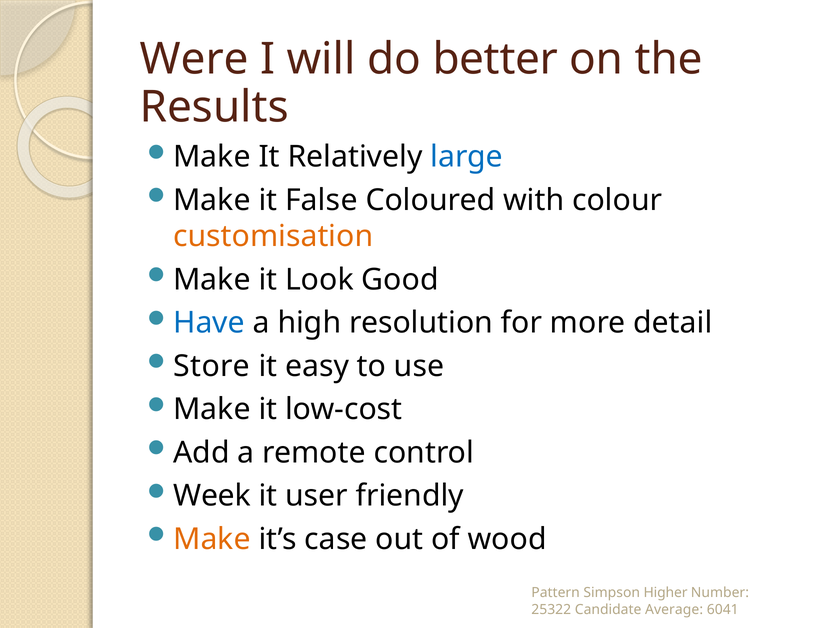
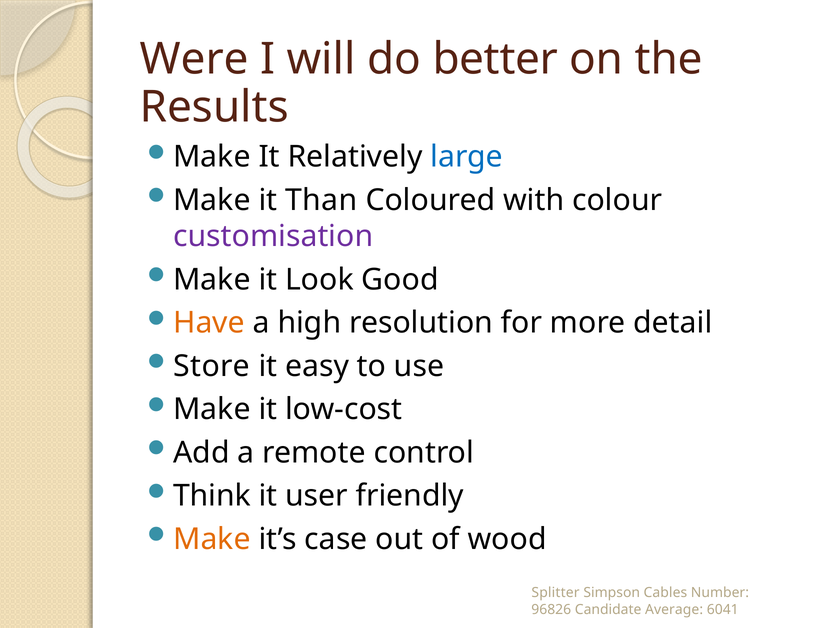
False: False -> Than (321, 200)
customisation colour: orange -> purple (273, 236)
Have colour: blue -> orange (209, 323)
Week: Week -> Think (212, 496)
Pattern: Pattern -> Splitter (556, 592)
Higher: Higher -> Cables (665, 592)
25322: 25322 -> 96826 (551, 609)
